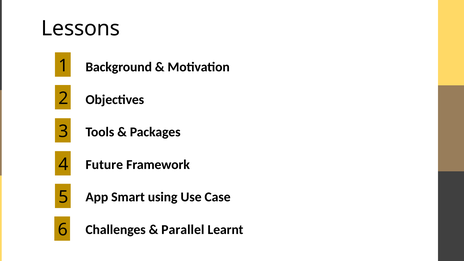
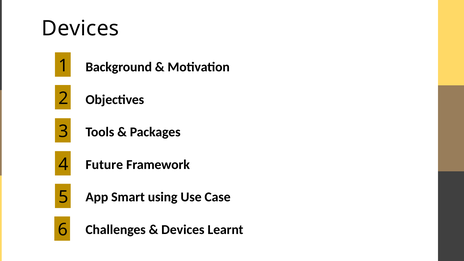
Lessons: Lessons -> Devices (80, 29)
Parallel: Parallel -> Devices (183, 230)
